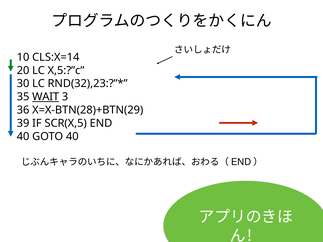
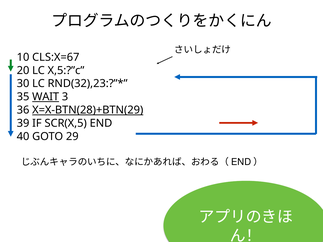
CLS:X=14: CLS:X=14 -> CLS:X=67 (56, 57)
X=X-BTN(28)+BTN(29 underline: none -> present (88, 110)
GOTO 40: 40 -> 29 (72, 137)
